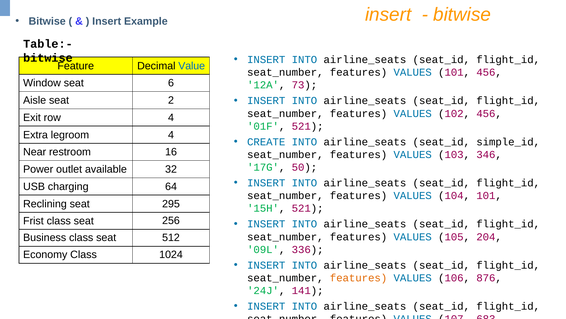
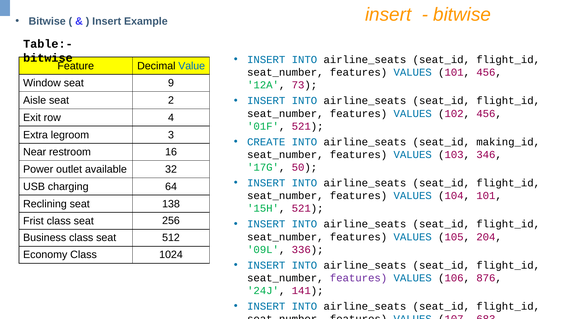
6: 6 -> 9 (171, 83)
legroom 4: 4 -> 3 (171, 135)
simple_id: simple_id -> making_id (508, 142)
295: 295 -> 138 (171, 203)
features colour: orange -> purple (359, 277)
